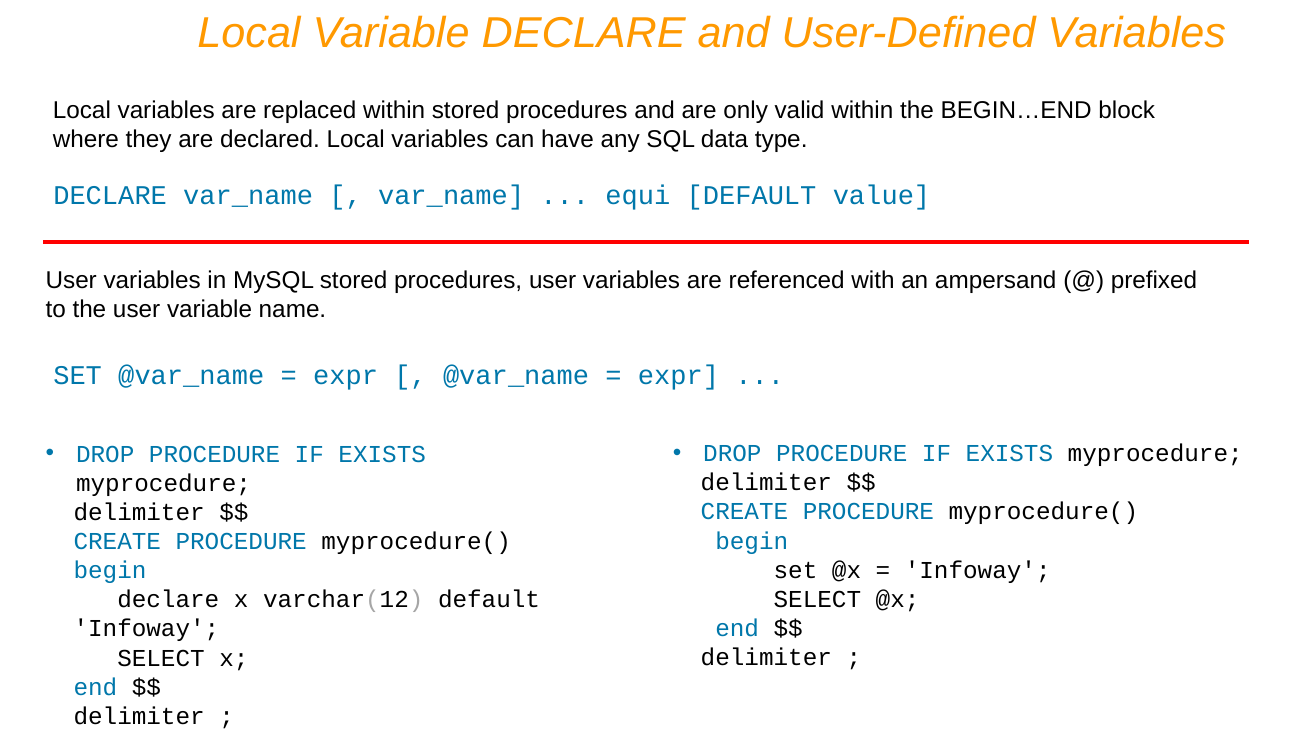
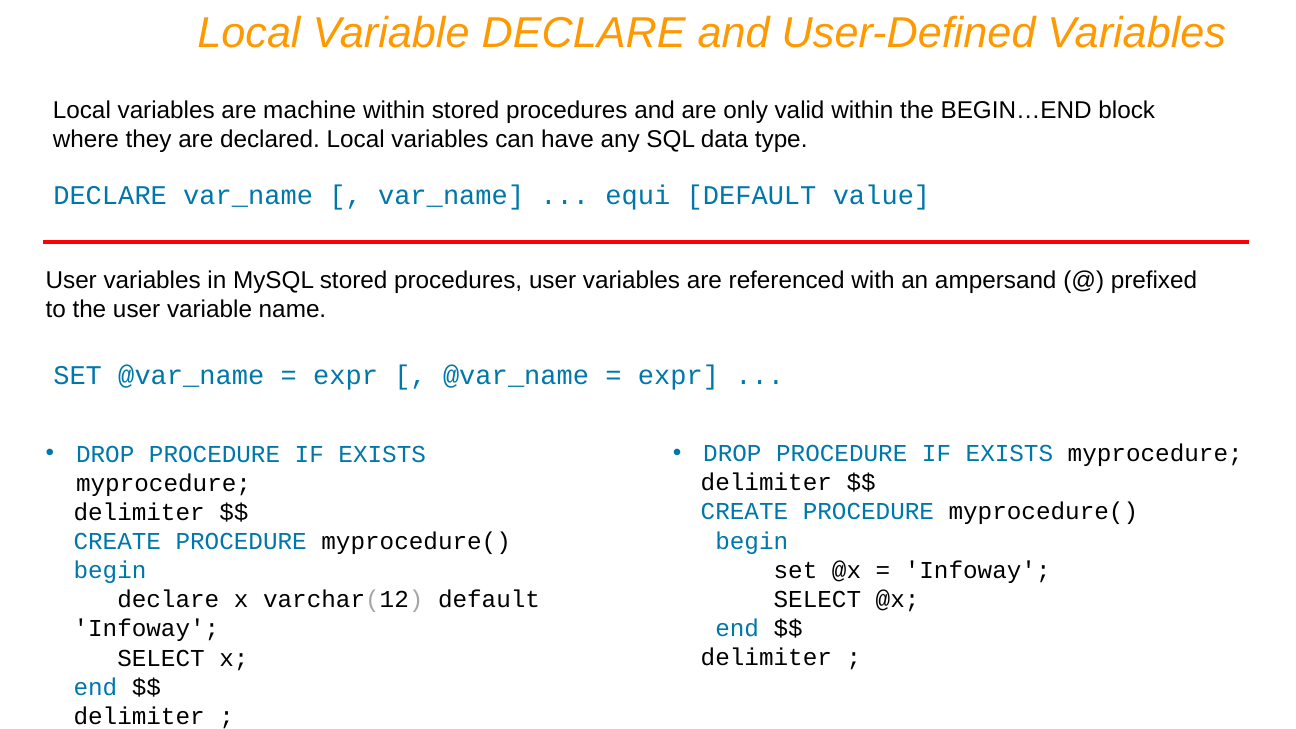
replaced: replaced -> machine (310, 110)
